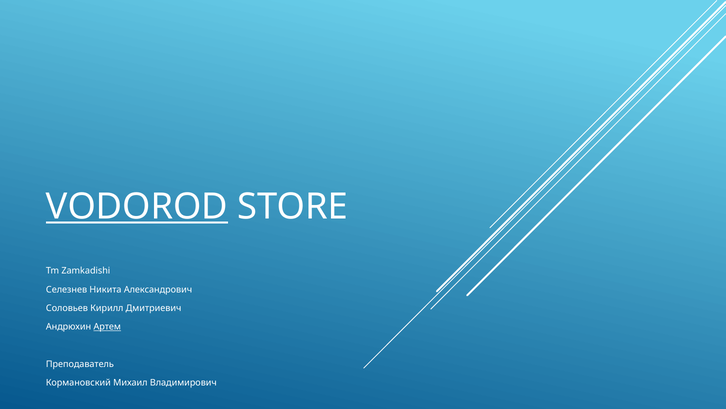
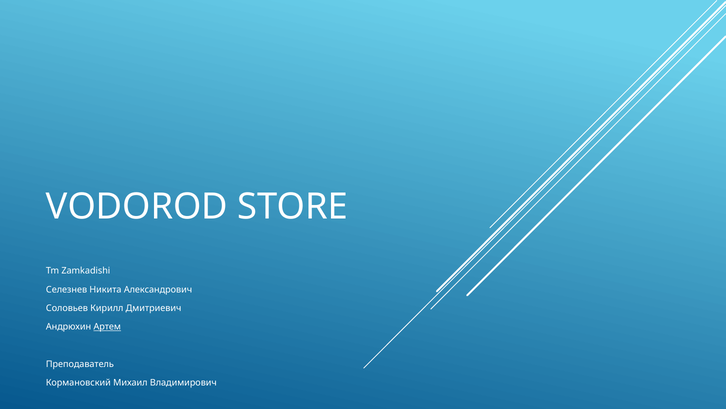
VODOROD underline: present -> none (137, 206)
